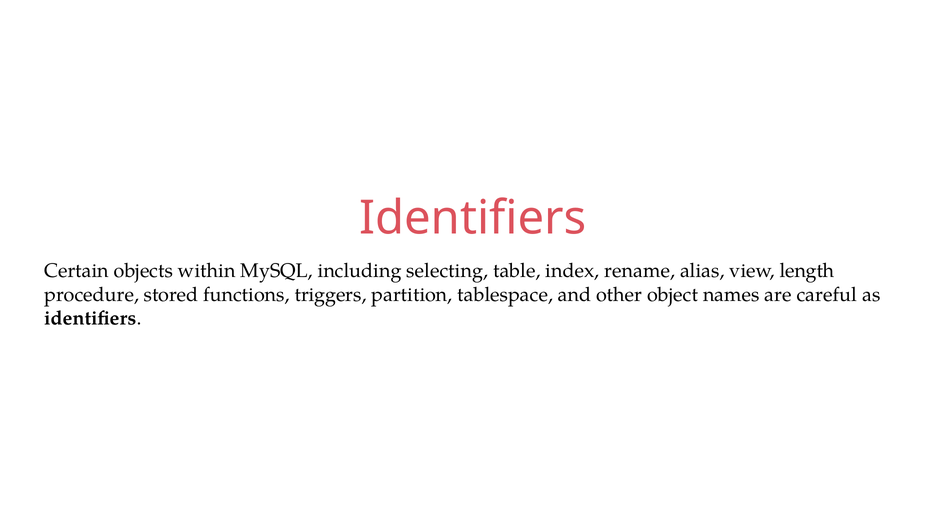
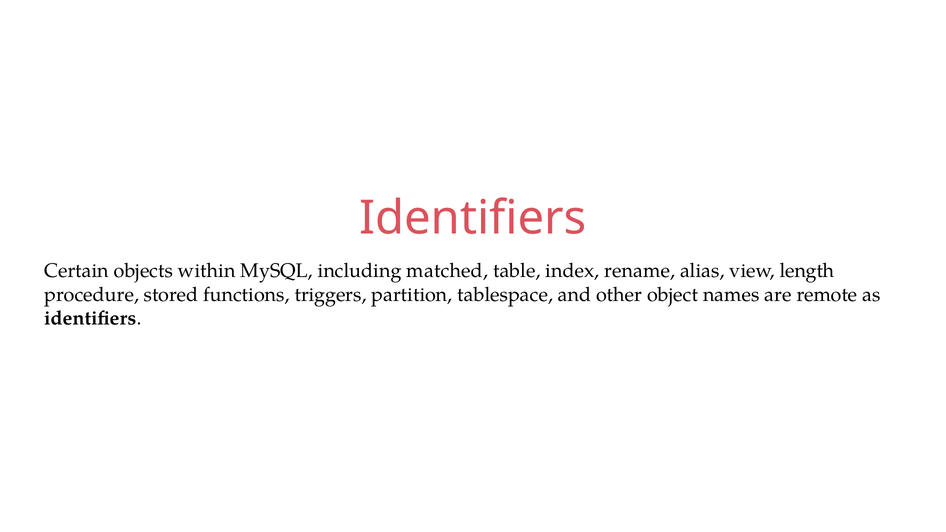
selecting: selecting -> matched (447, 271)
careful: careful -> remote (827, 295)
